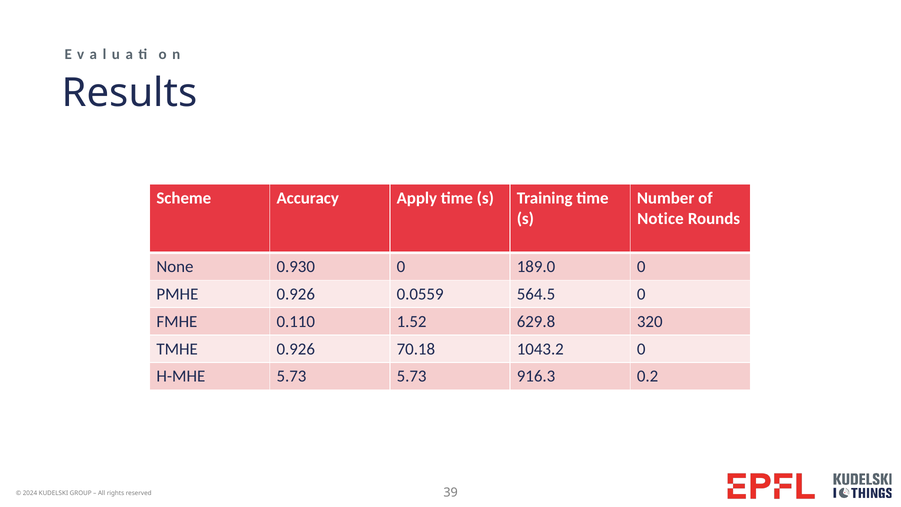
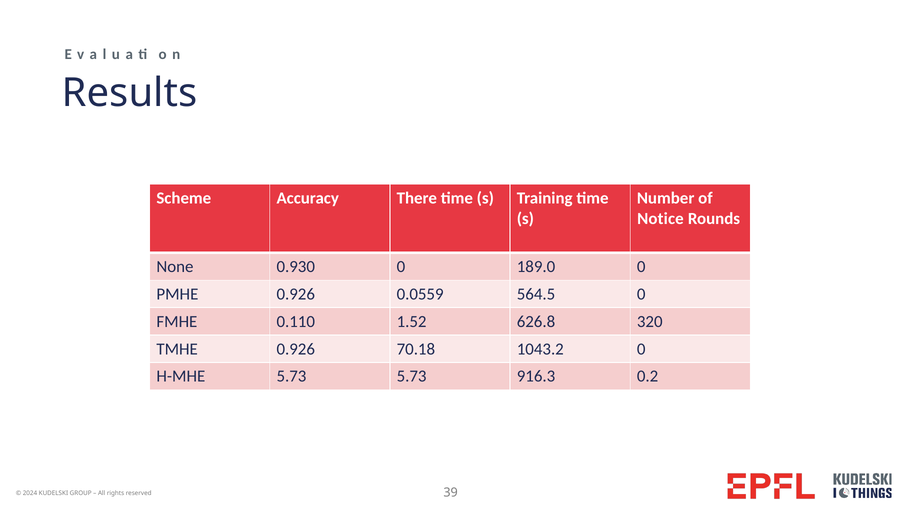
Apply: Apply -> There (417, 198)
629.8: 629.8 -> 626.8 (536, 321)
